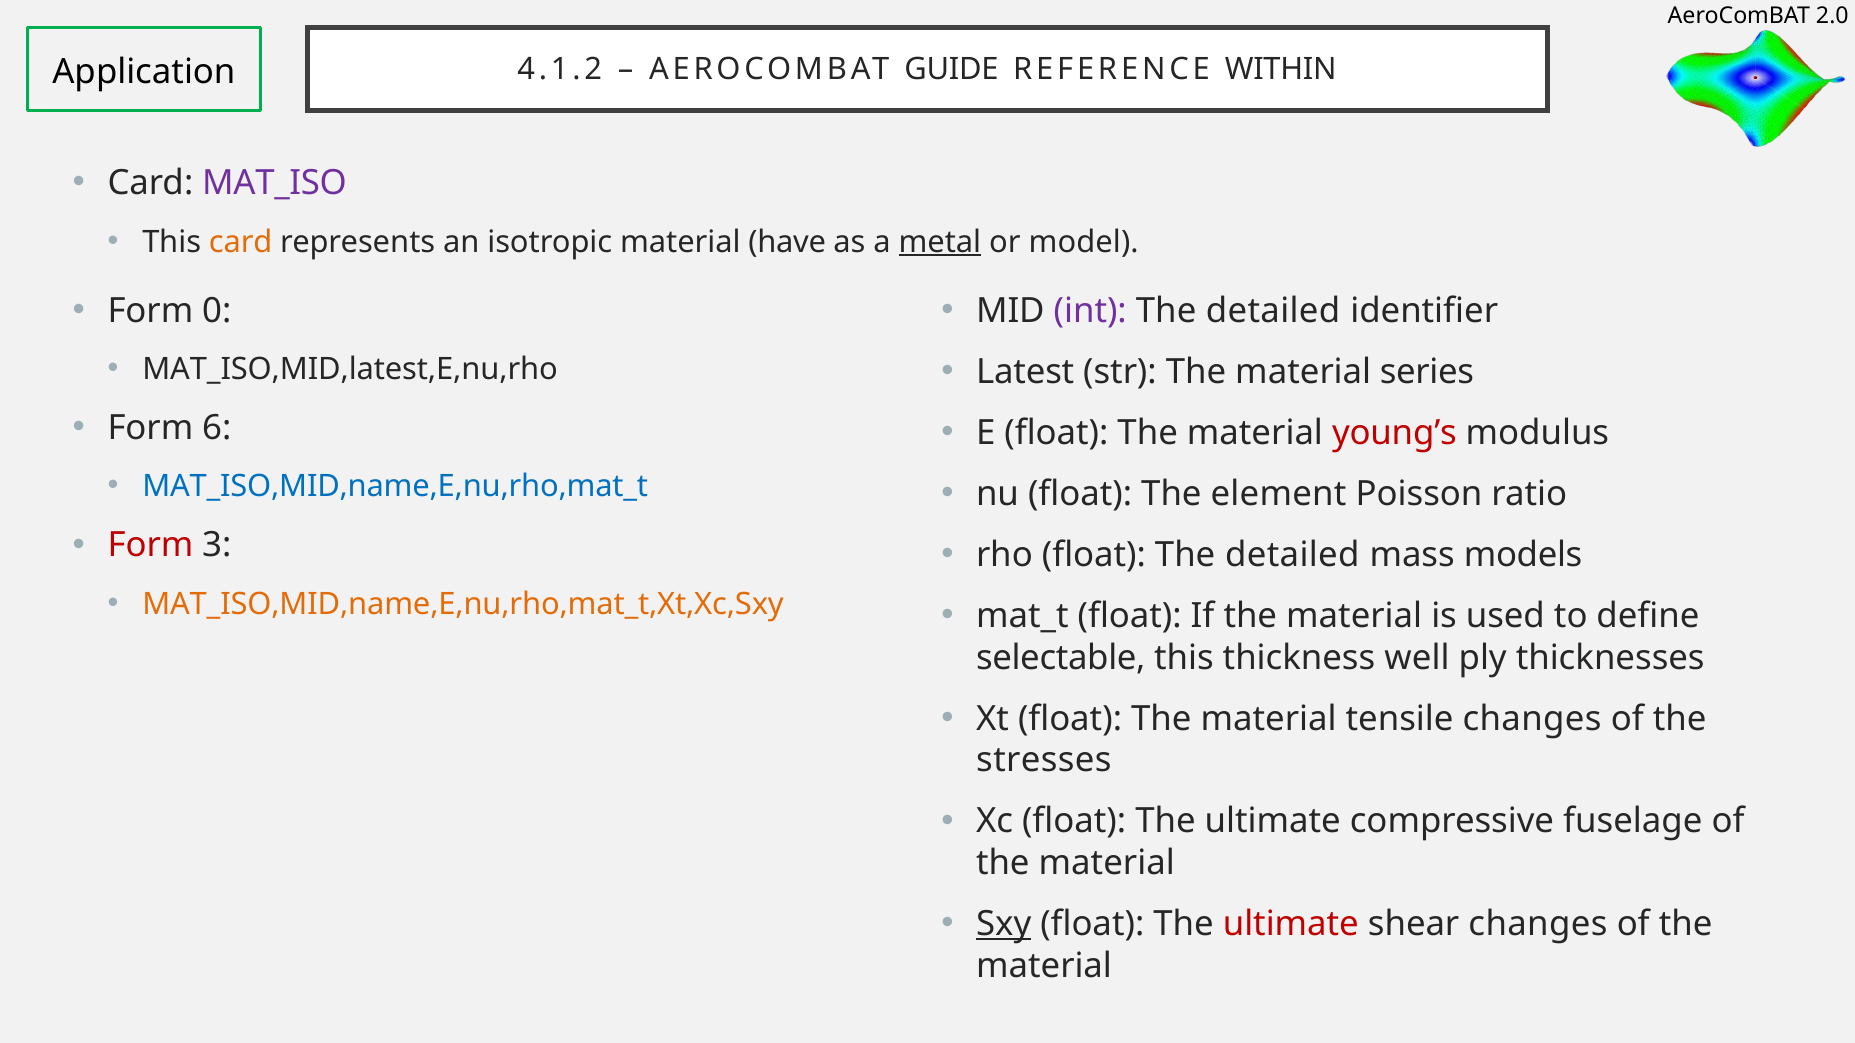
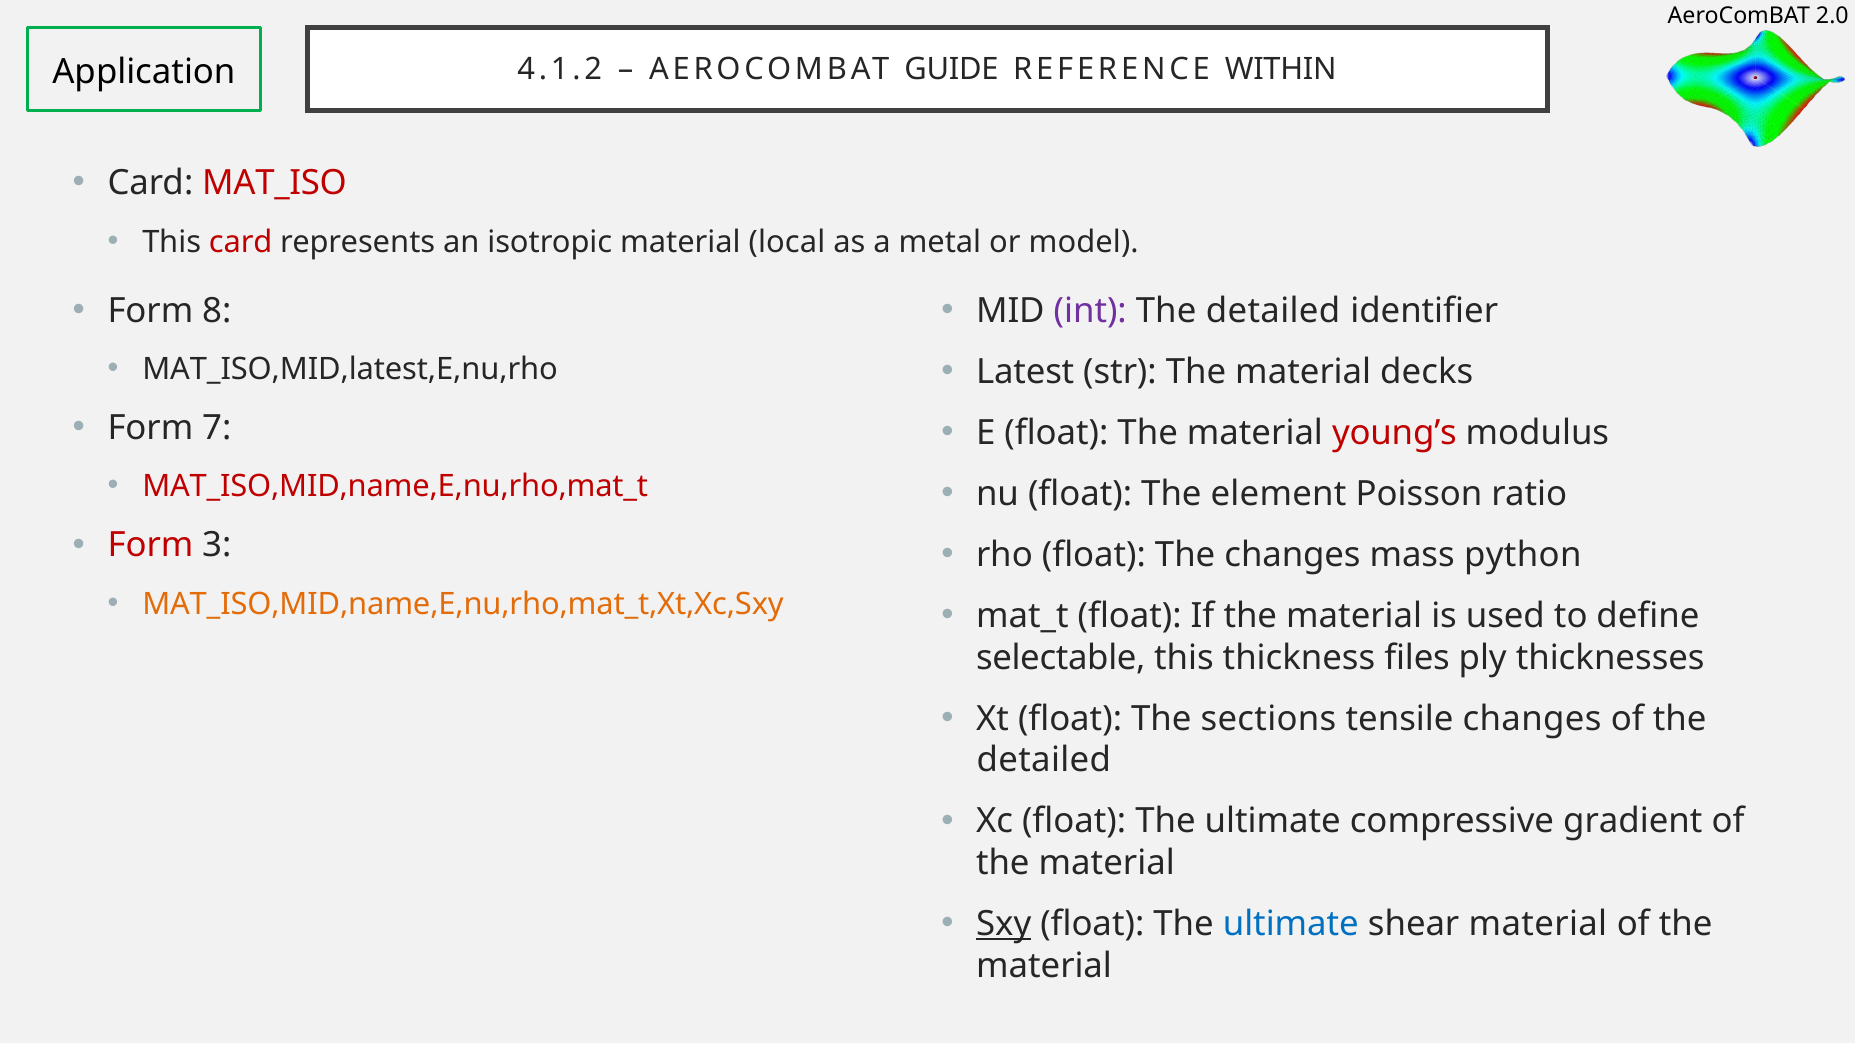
MAT_ISO colour: purple -> red (274, 183)
card colour: orange -> red (241, 242)
have: have -> local (787, 242)
metal underline: present -> none (940, 242)
0: 0 -> 8 (217, 311)
series: series -> decks (1427, 372)
6: 6 -> 7 (217, 428)
MAT_ISO,MID,name,E,nu,rho,mat_t colour: blue -> red (395, 487)
float The detailed: detailed -> changes (1293, 555)
models: models -> python (1523, 555)
well: well -> files (1417, 658)
Xt float The material: material -> sections (1268, 719)
stresses: stresses -> detailed (1044, 761)
fuselage: fuselage -> gradient (1633, 822)
ultimate colour: red -> blue (1291, 925)
shear changes: changes -> material (1538, 925)
